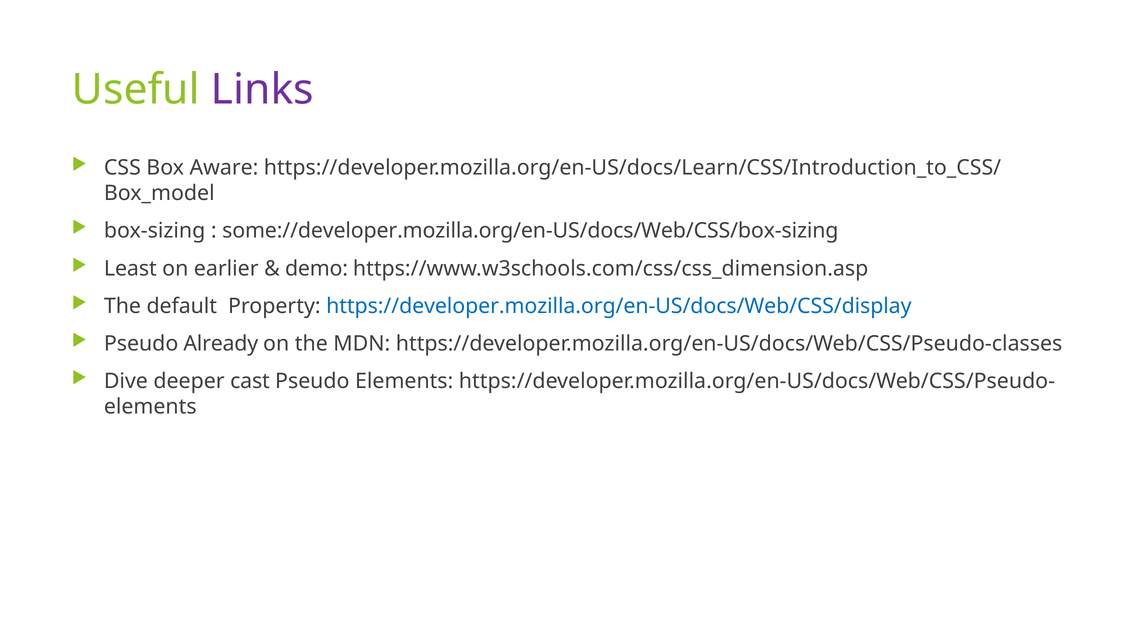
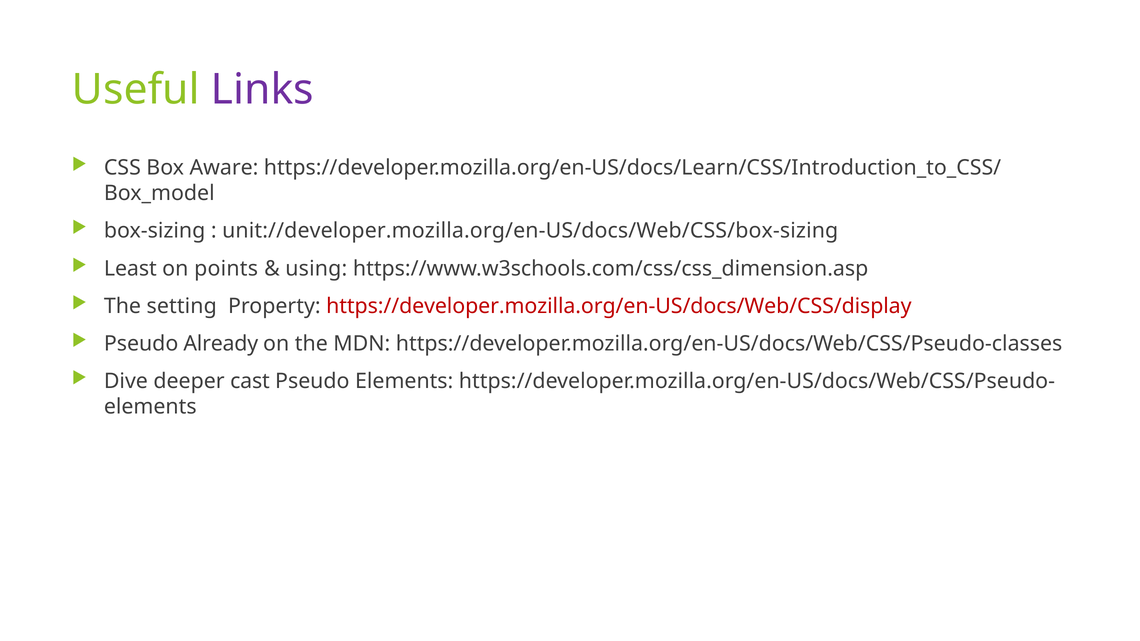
some://developer.mozilla.org/en-US/docs/Web/CSS/box-sizing: some://developer.mozilla.org/en-US/docs/Web/CSS/box-sizing -> unit://developer.mozilla.org/en-US/docs/Web/CSS/box-sizing (530, 231)
earlier: earlier -> points (226, 269)
demo: demo -> using (316, 269)
default: default -> setting (182, 306)
https://developer.mozilla.org/en-US/docs/Web/CSS/display colour: blue -> red (619, 306)
